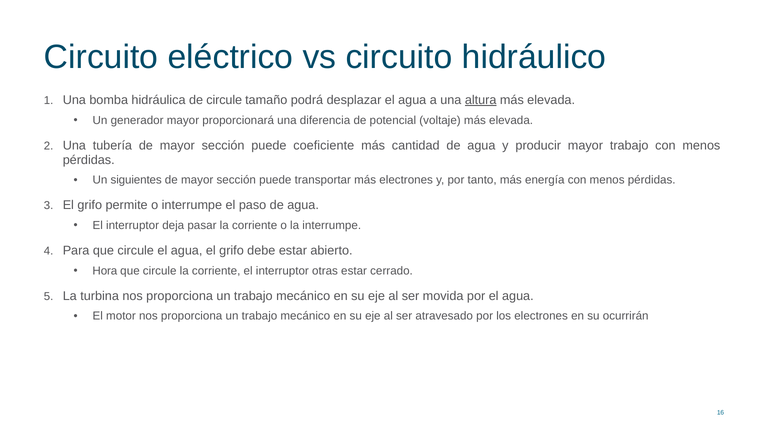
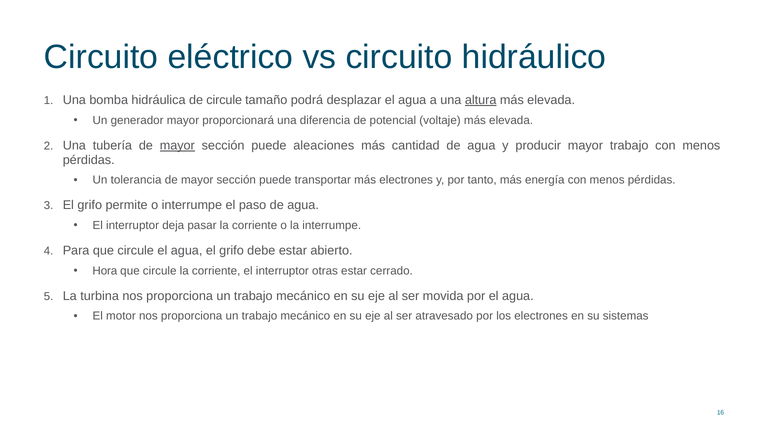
mayor underline: none -> present (177, 146)
coeficiente: coeficiente -> aleaciones (324, 146)
siguientes: siguientes -> tolerancia (136, 180)
ocurrirán: ocurrirán -> sistemas (626, 316)
